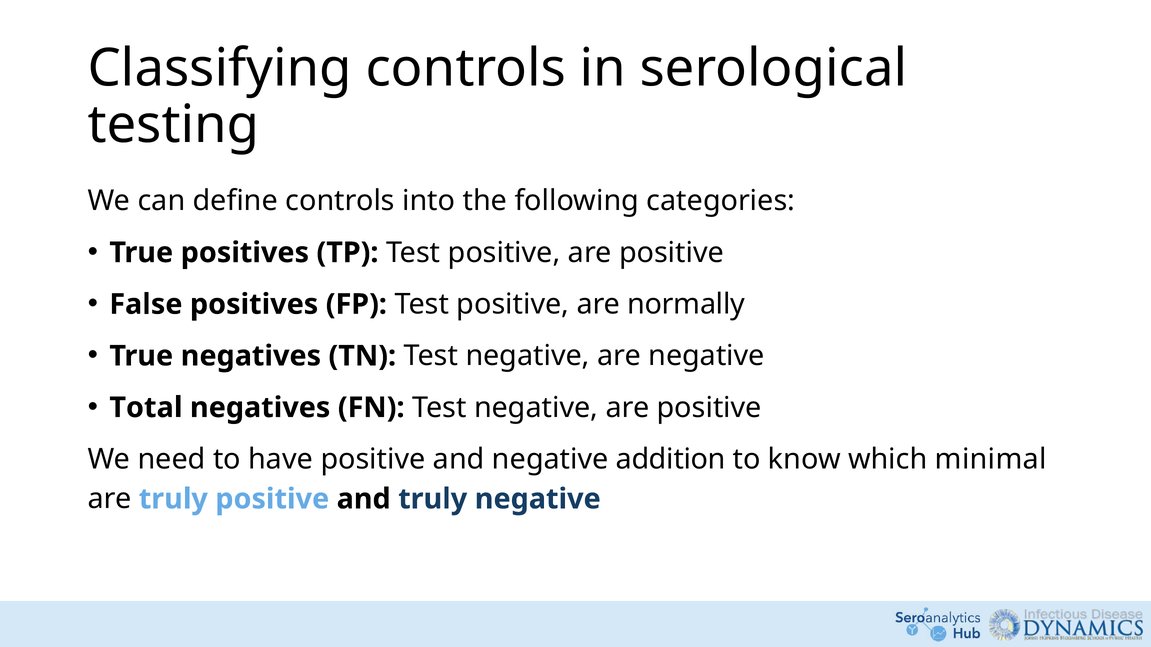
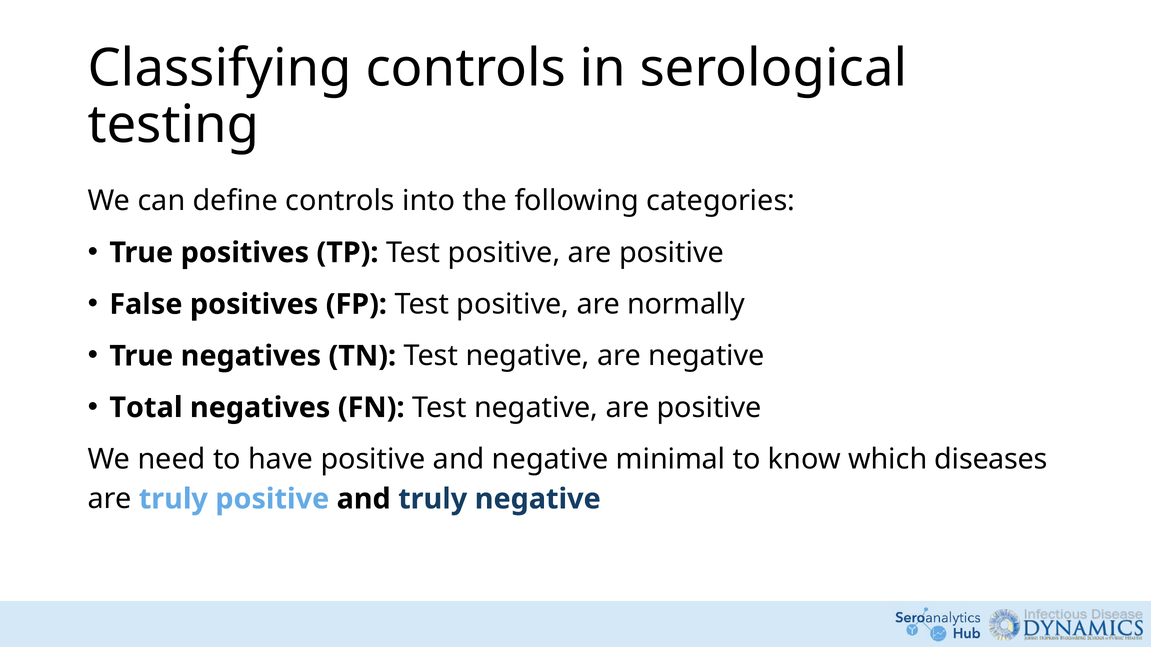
addition: addition -> minimal (671, 460)
minimal: minimal -> diseases (991, 460)
